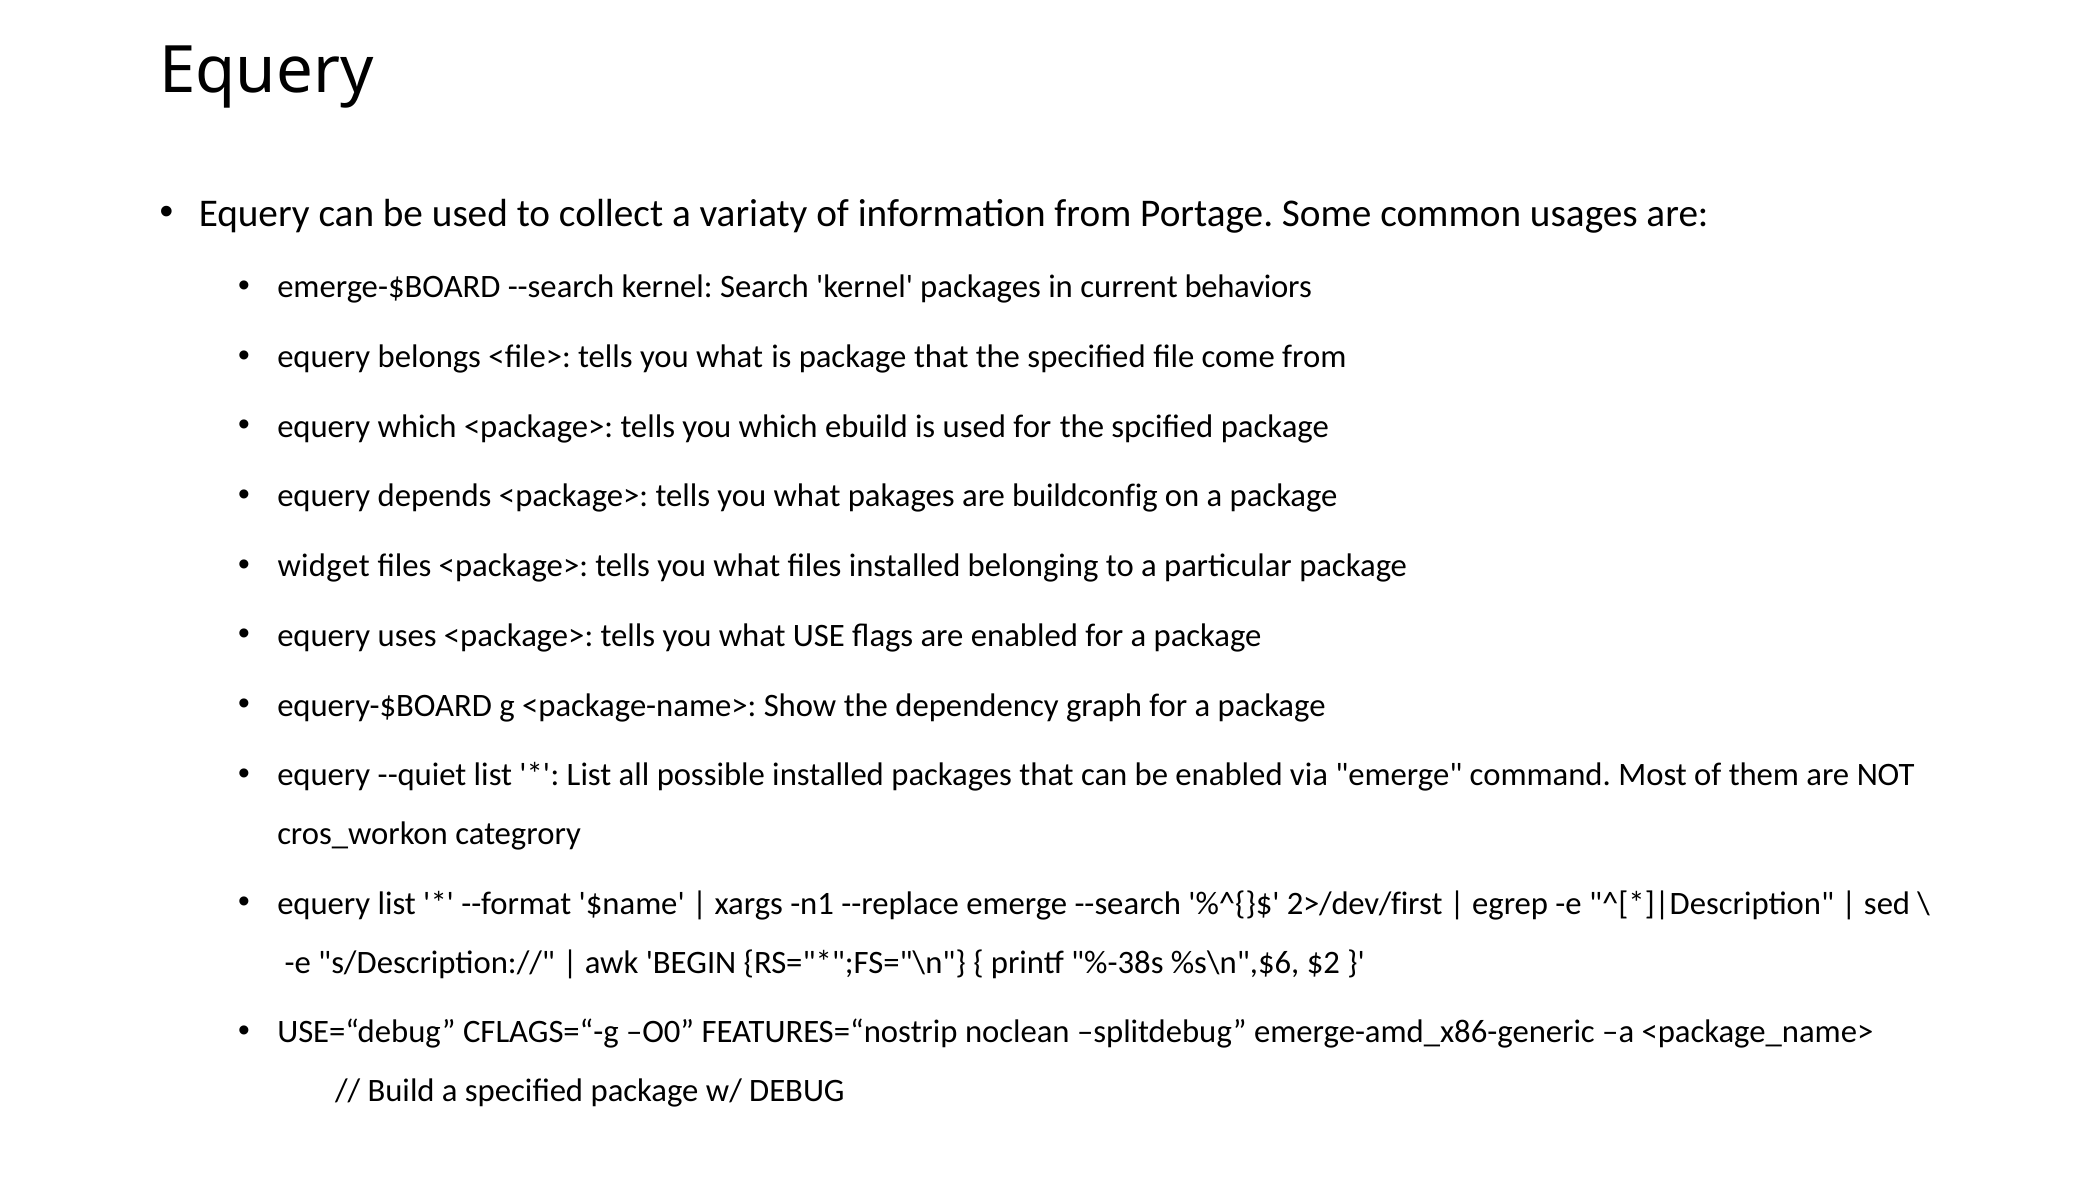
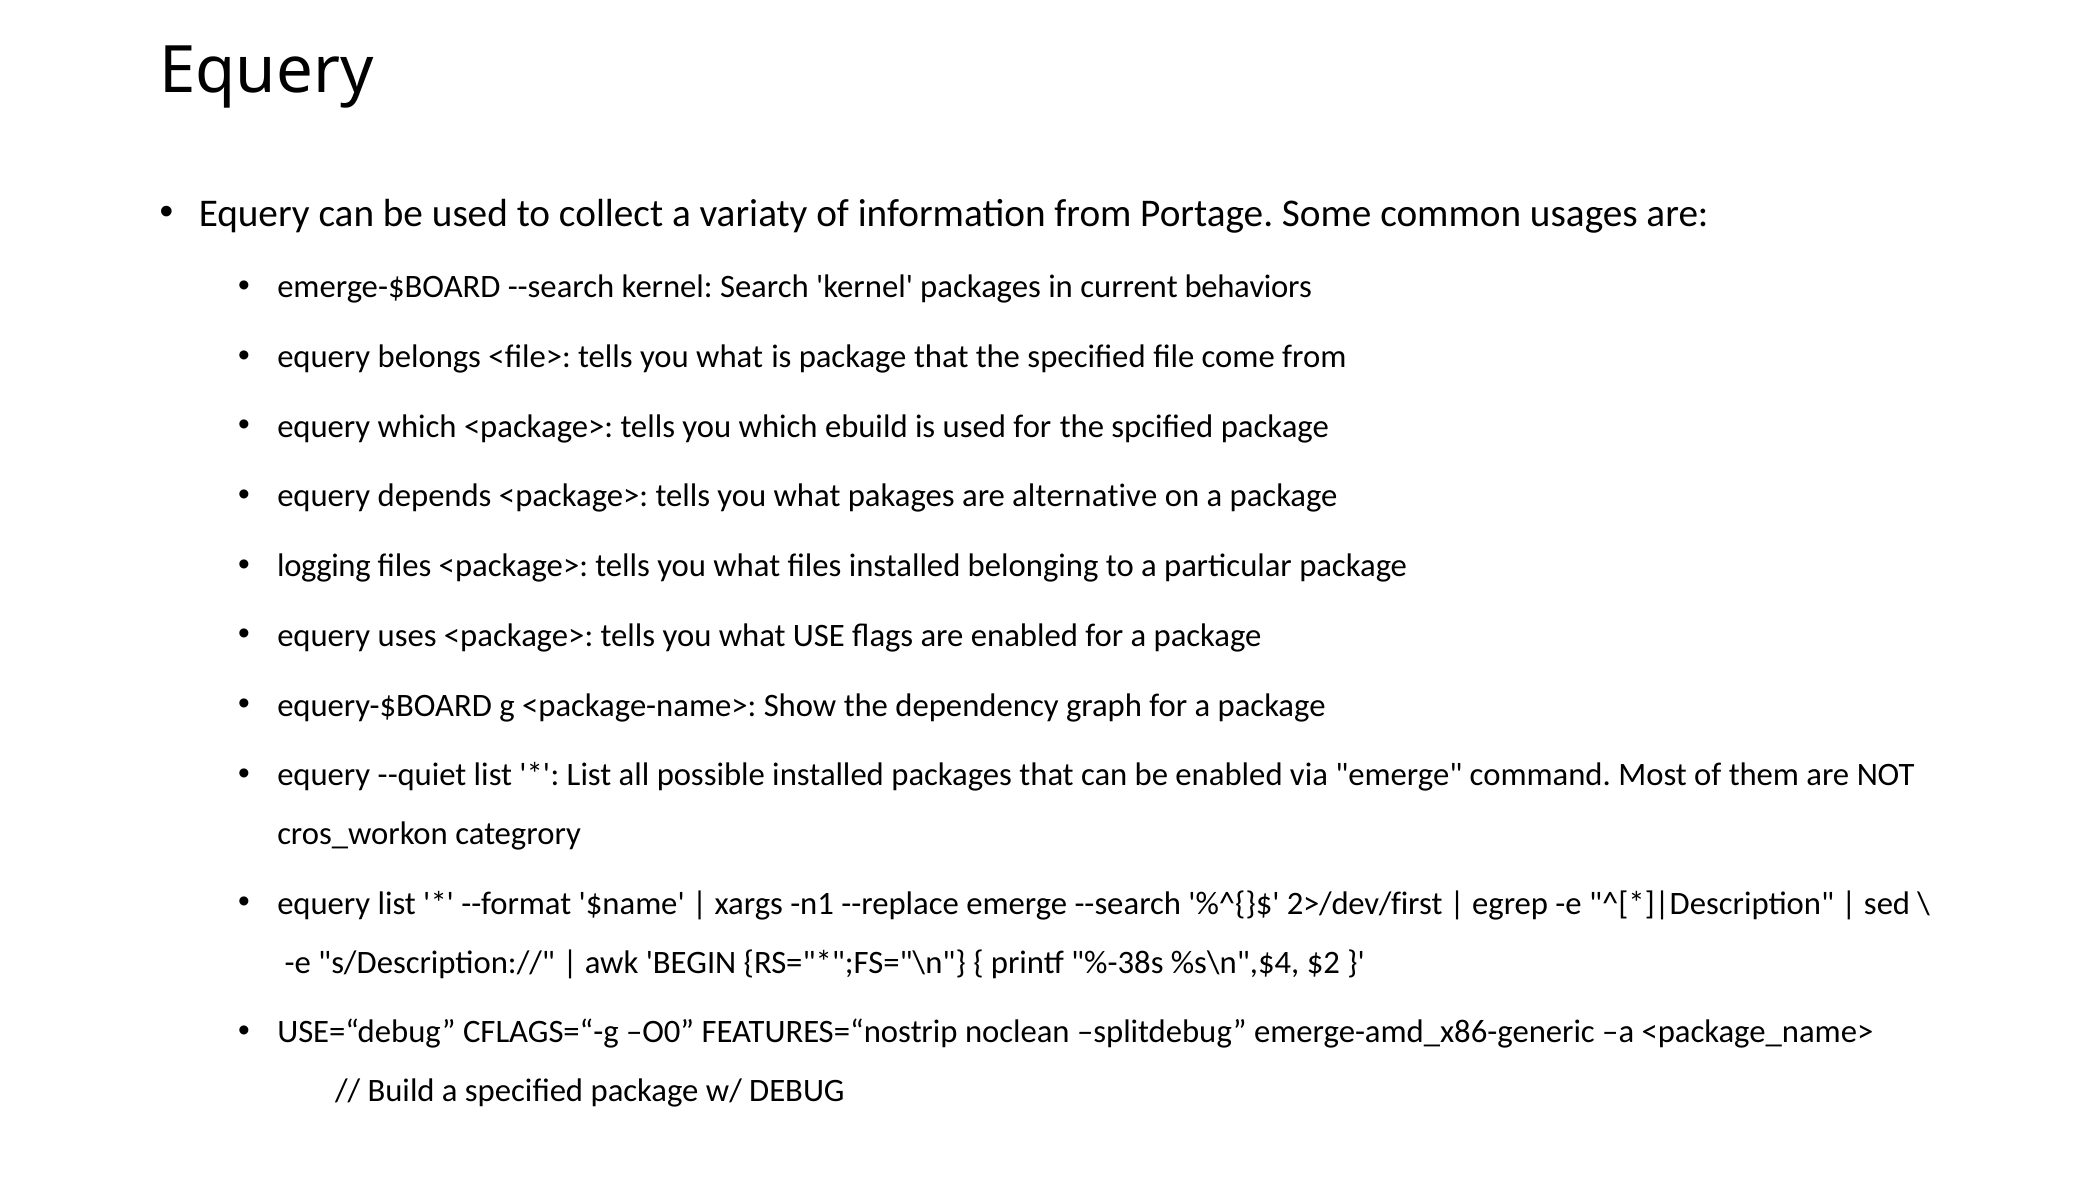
buildconfig: buildconfig -> alternative (1085, 496)
widget: widget -> logging (324, 566)
%s\n",$6: %s\n",$6 -> %s\n",$4 (1235, 963)
